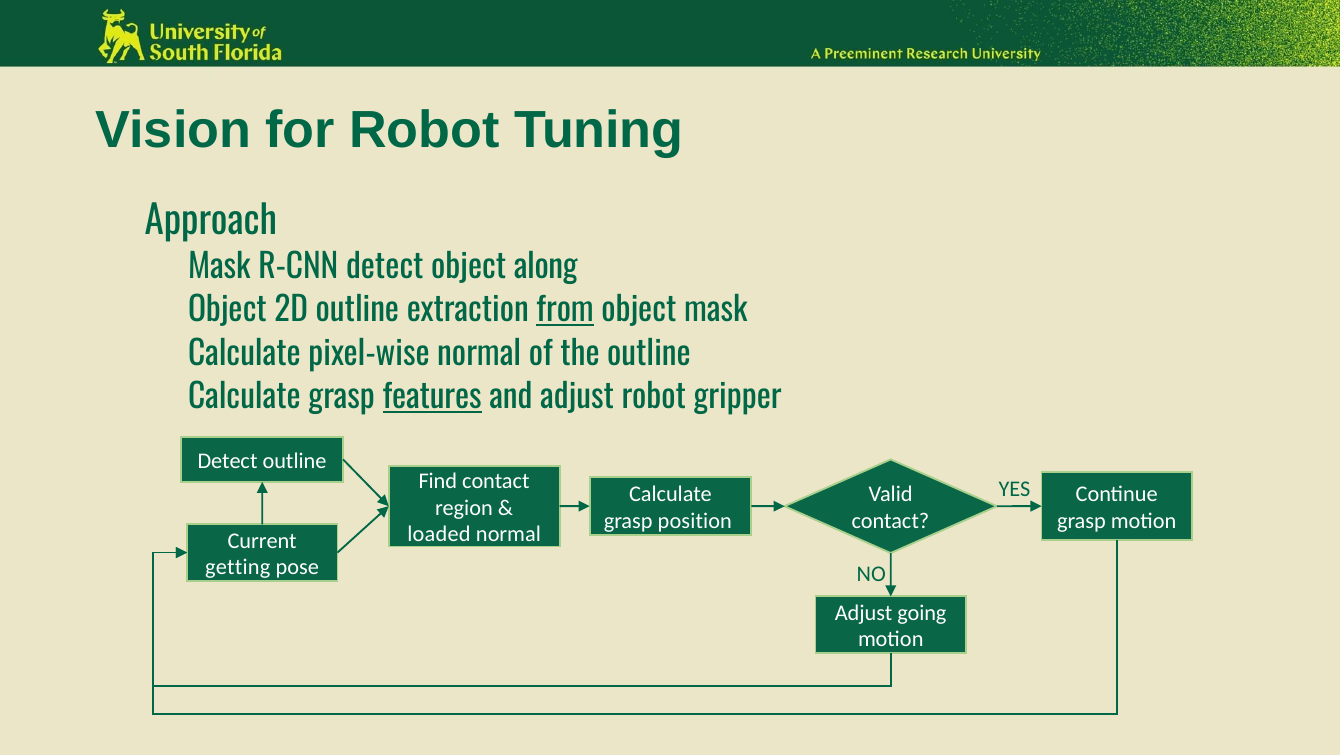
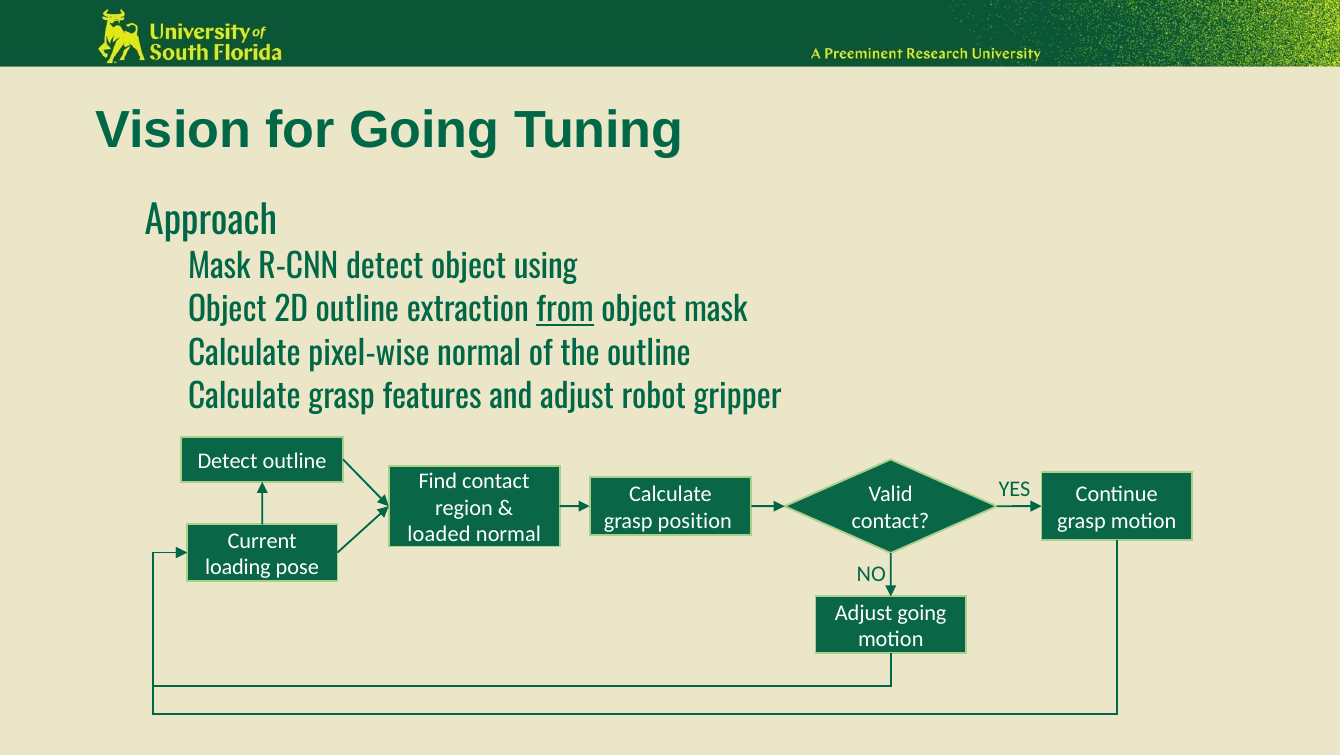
for Robot: Robot -> Going (424, 130)
along: along -> using (546, 267)
features underline: present -> none (432, 397)
getting: getting -> loading (238, 567)
